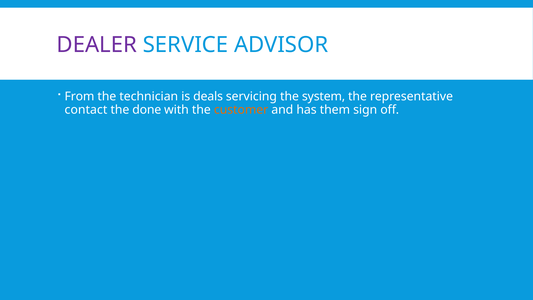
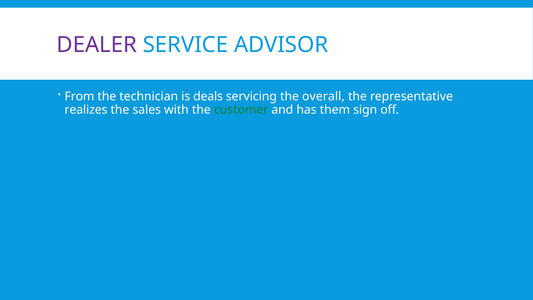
system: system -> overall (323, 96)
contact: contact -> realizes (86, 110)
done: done -> sales (147, 110)
customer colour: orange -> green (241, 110)
